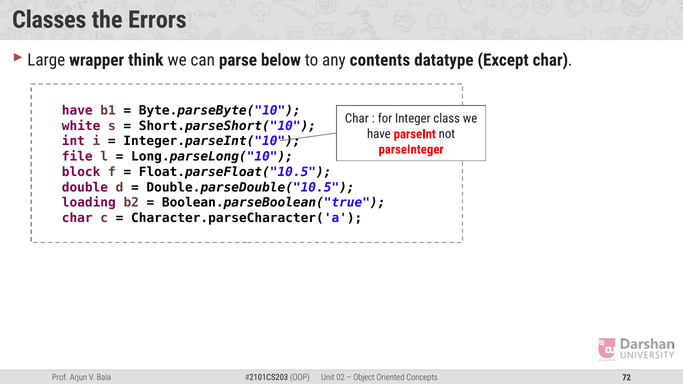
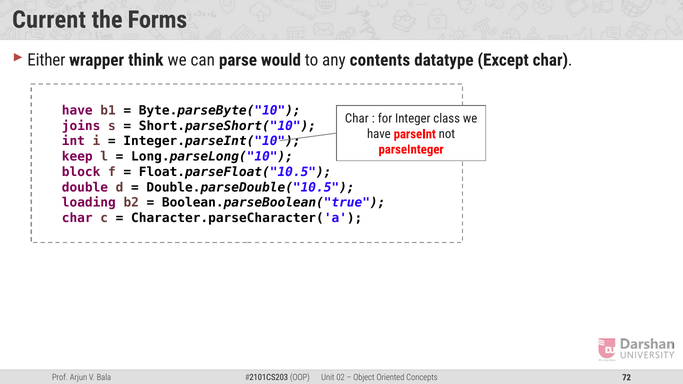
Classes: Classes -> Current (49, 20)
Errors: Errors -> Forms (157, 20)
Large: Large -> Either (46, 60)
below: below -> would (281, 60)
white: white -> joins (81, 126)
file: file -> keep (77, 157)
